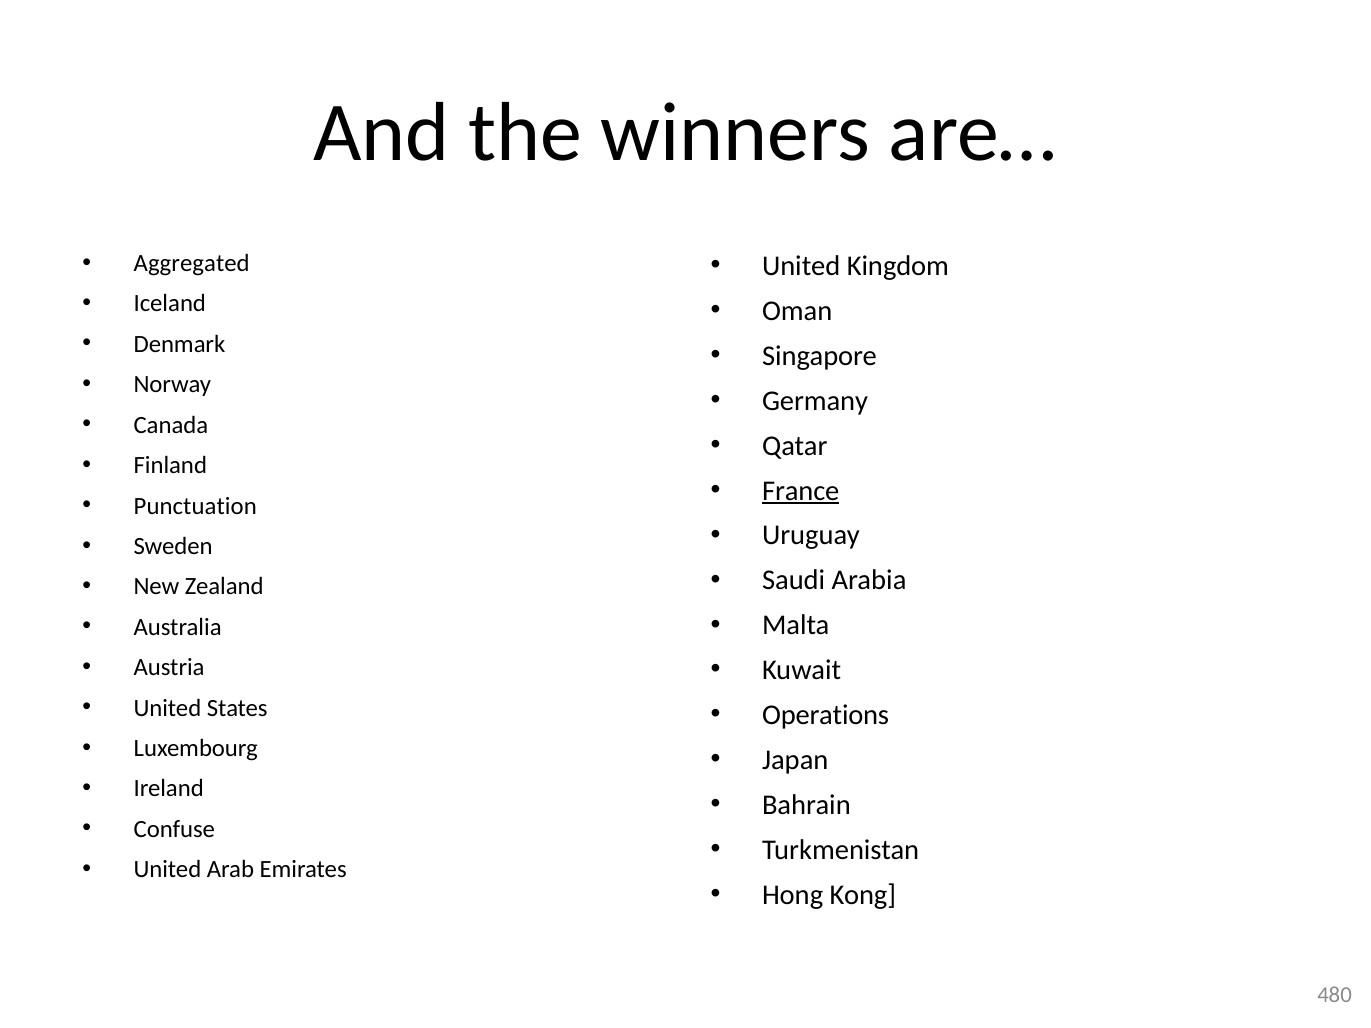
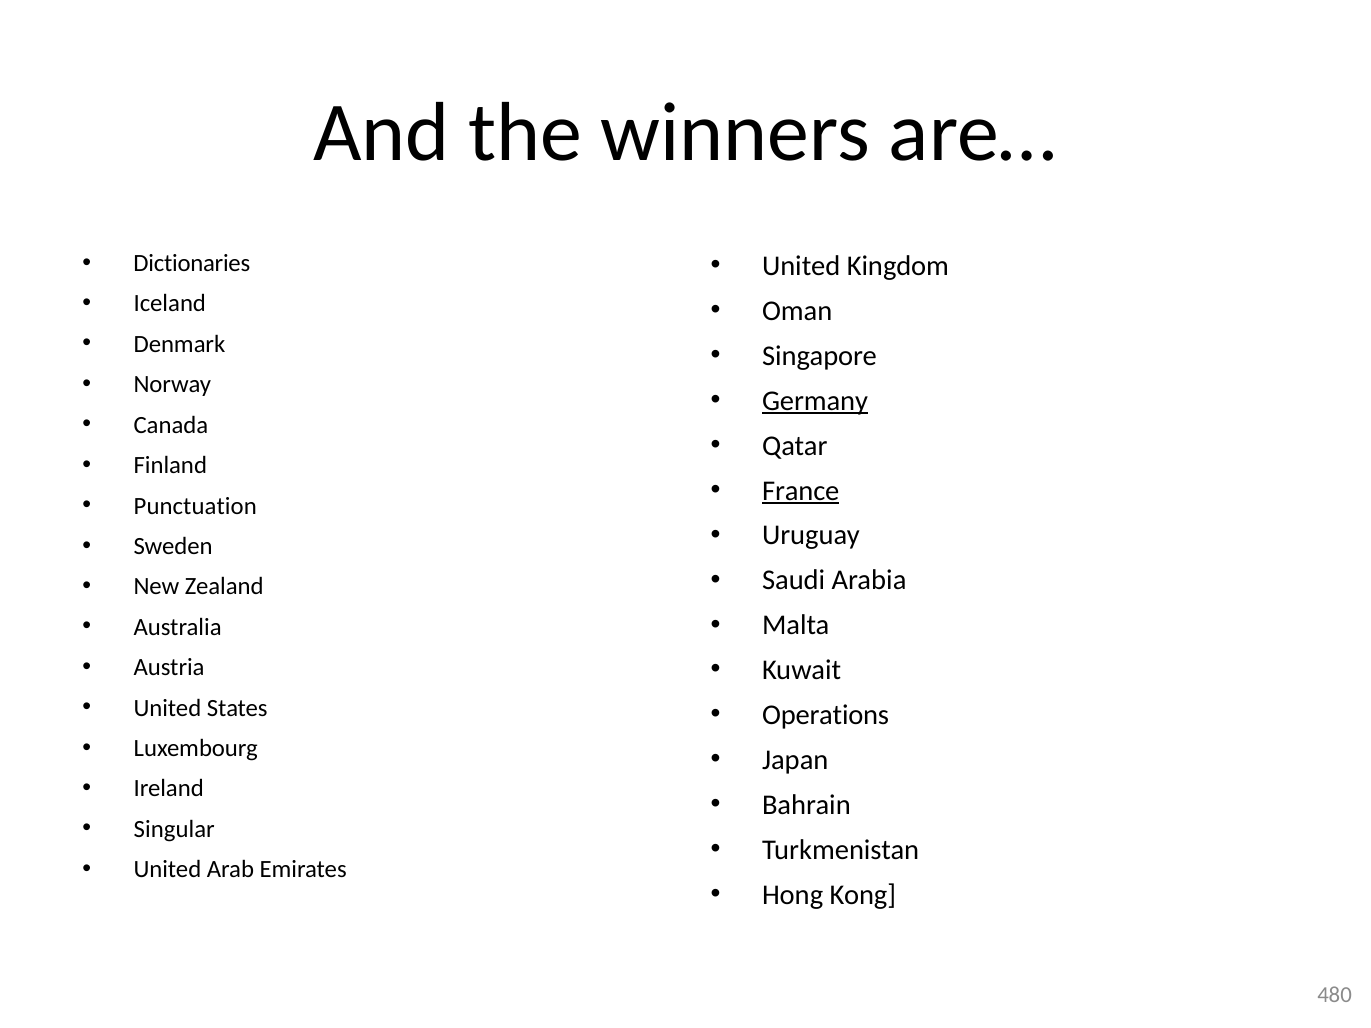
Aggregated: Aggregated -> Dictionaries (192, 263)
Germany underline: none -> present (815, 401)
Confuse: Confuse -> Singular (174, 829)
